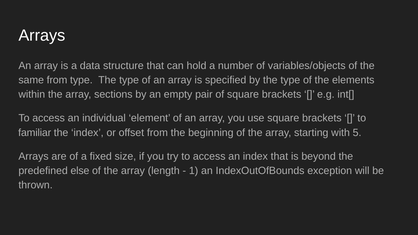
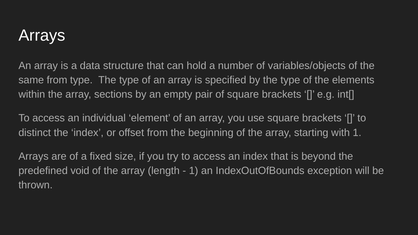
familiar: familiar -> distinct (35, 133)
with 5: 5 -> 1 (357, 133)
else: else -> void (80, 171)
